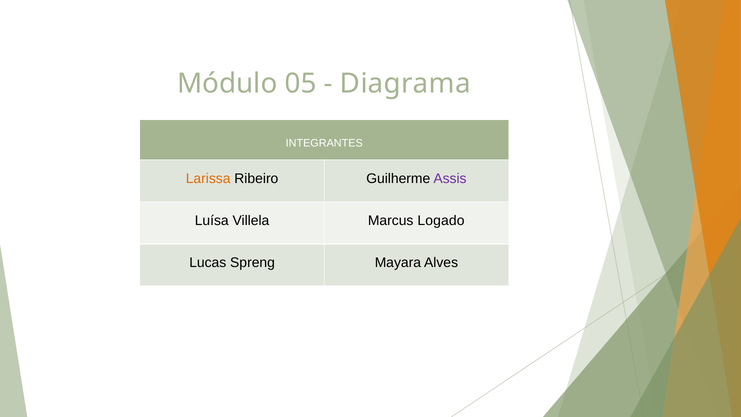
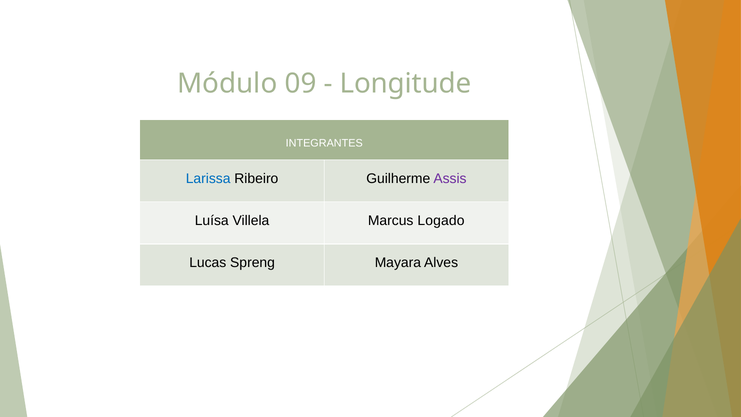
05: 05 -> 09 (301, 84)
Diagrama: Diagrama -> Longitude (406, 84)
Larissa colour: orange -> blue (208, 178)
